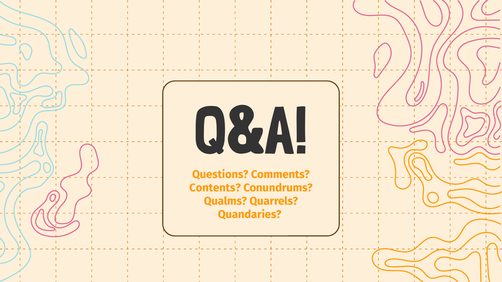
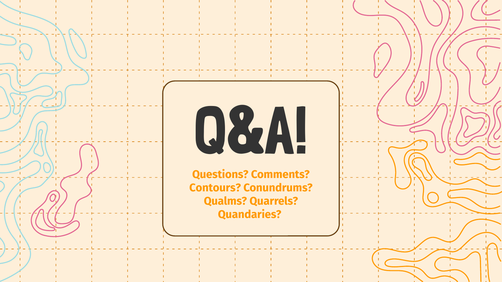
Contents: Contents -> Contours (215, 188)
